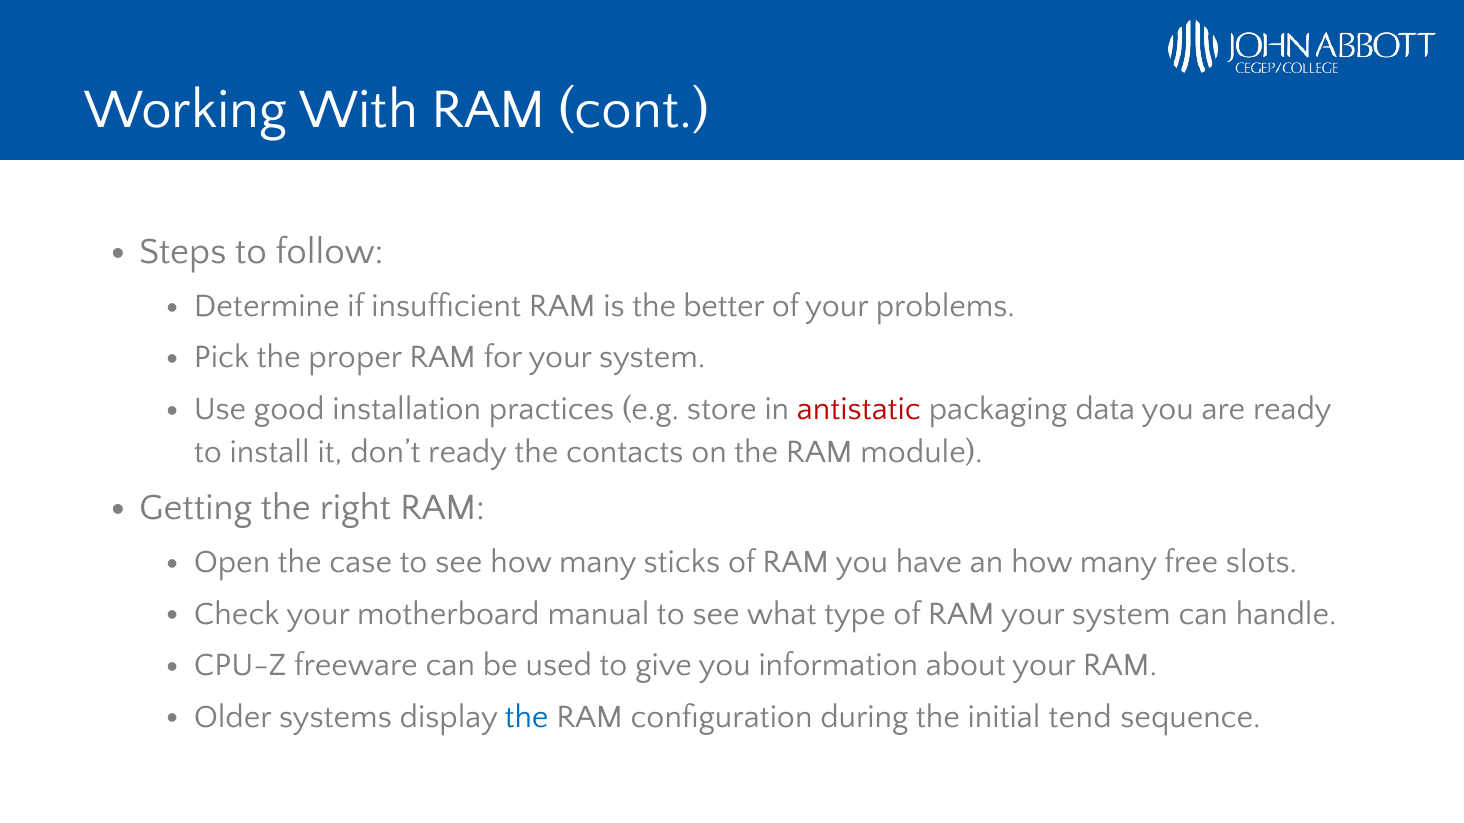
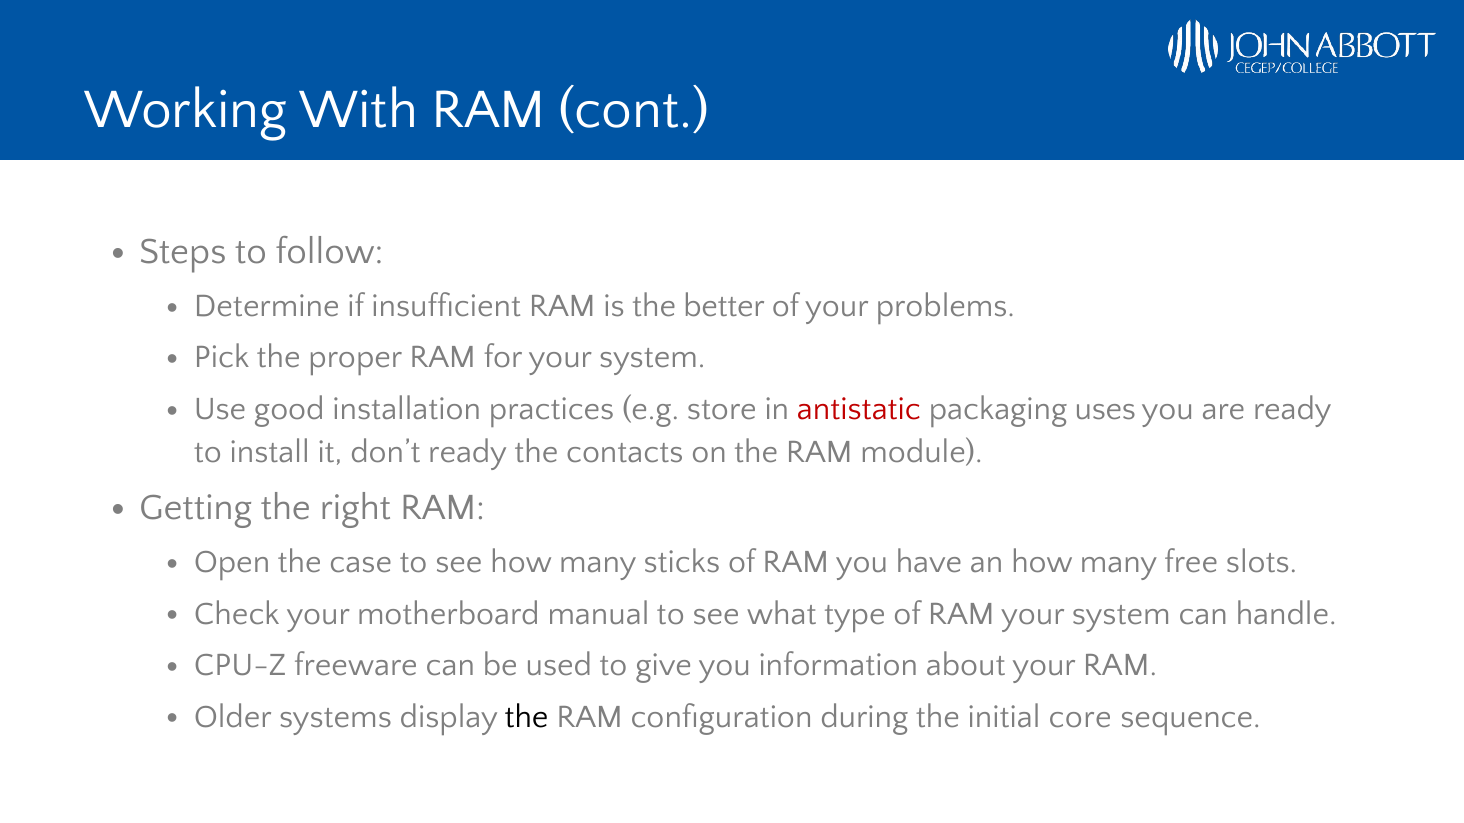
data: data -> uses (1105, 409)
the colour: blue -> black (527, 717)
tend: tend -> core (1080, 717)
